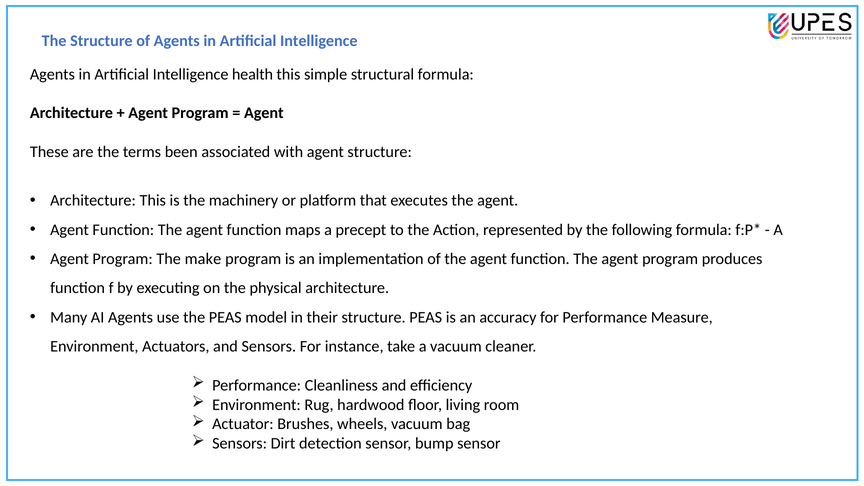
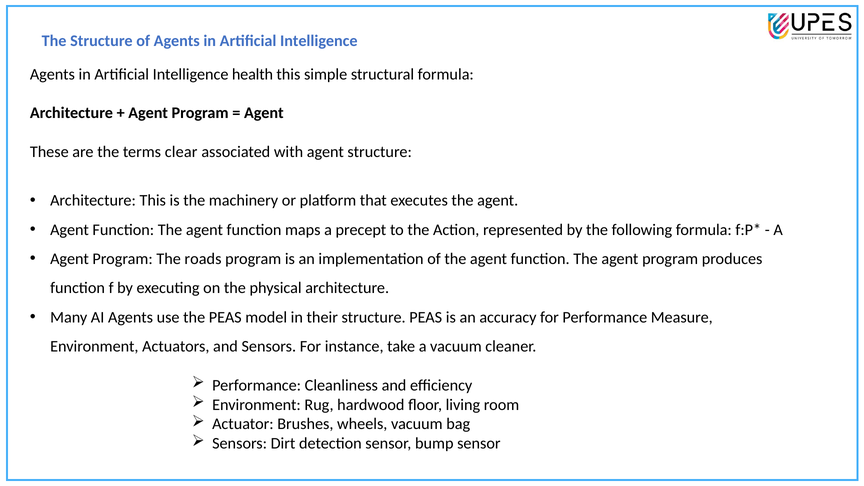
been: been -> clear (181, 152)
make: make -> roads (203, 259)
